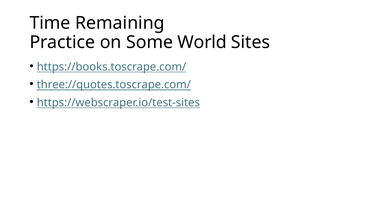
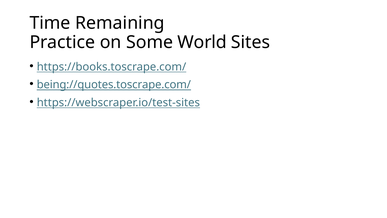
three://quotes.toscrape.com/: three://quotes.toscrape.com/ -> being://quotes.toscrape.com/ (114, 85)
